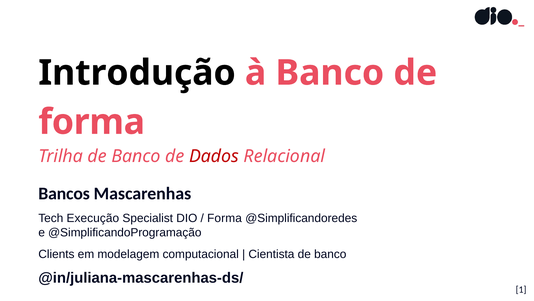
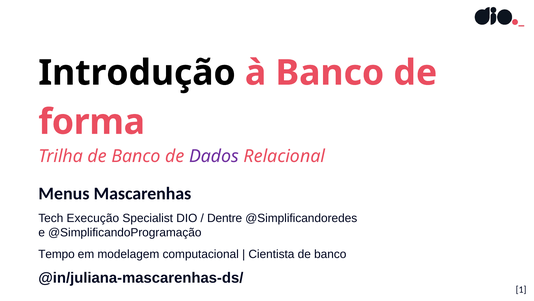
Dados colour: red -> purple (214, 156)
Bancos: Bancos -> Menus (64, 193)
Forma: Forma -> Dentre (225, 218)
Clients: Clients -> Tempo (56, 254)
